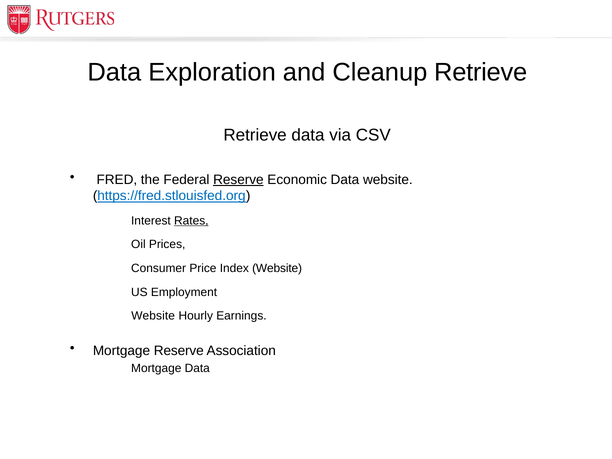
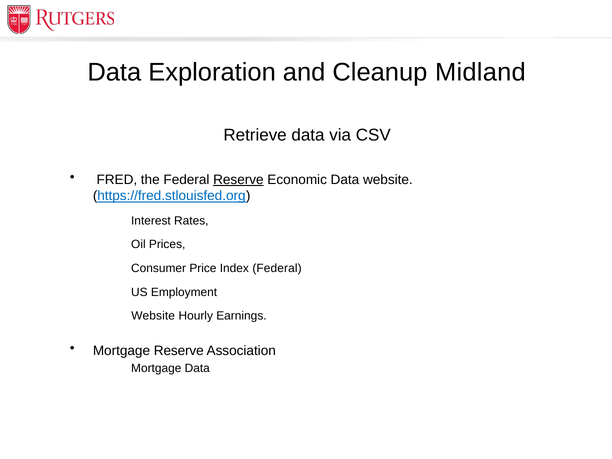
Cleanup Retrieve: Retrieve -> Midland (480, 72)
Rates underline: present -> none (191, 221)
Index Website: Website -> Federal (277, 268)
